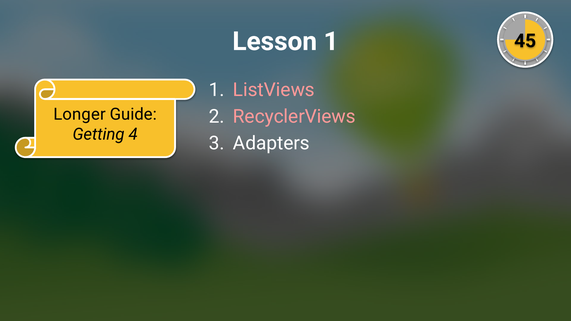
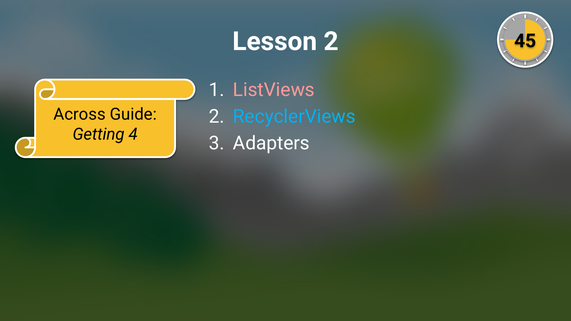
Lesson 1: 1 -> 2 (331, 41)
Longer: Longer -> Across (80, 114)
RecyclerViews colour: pink -> light blue (294, 117)
